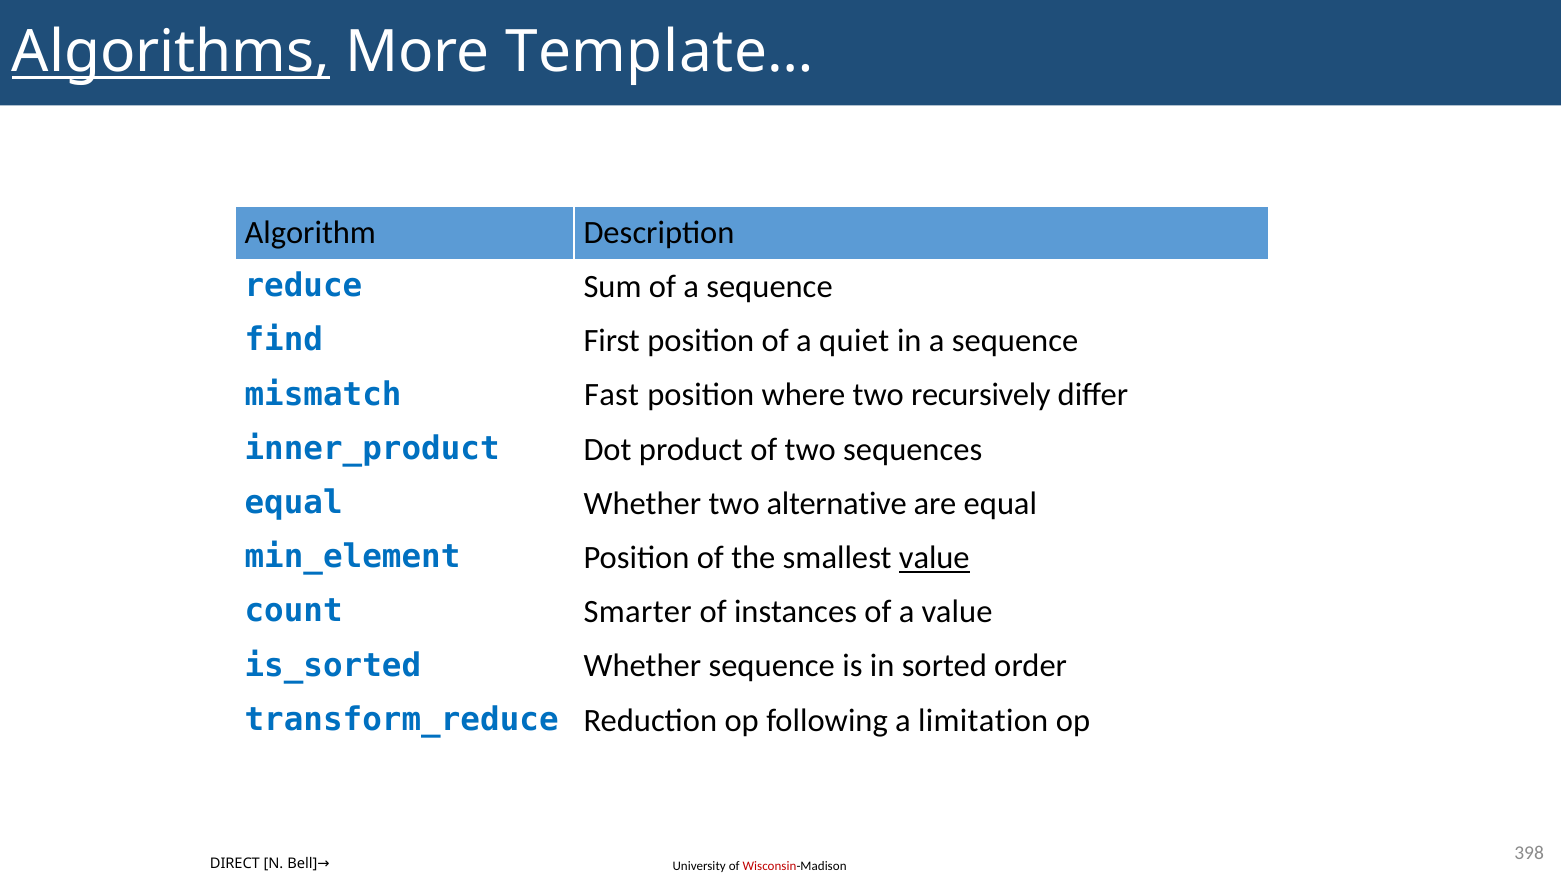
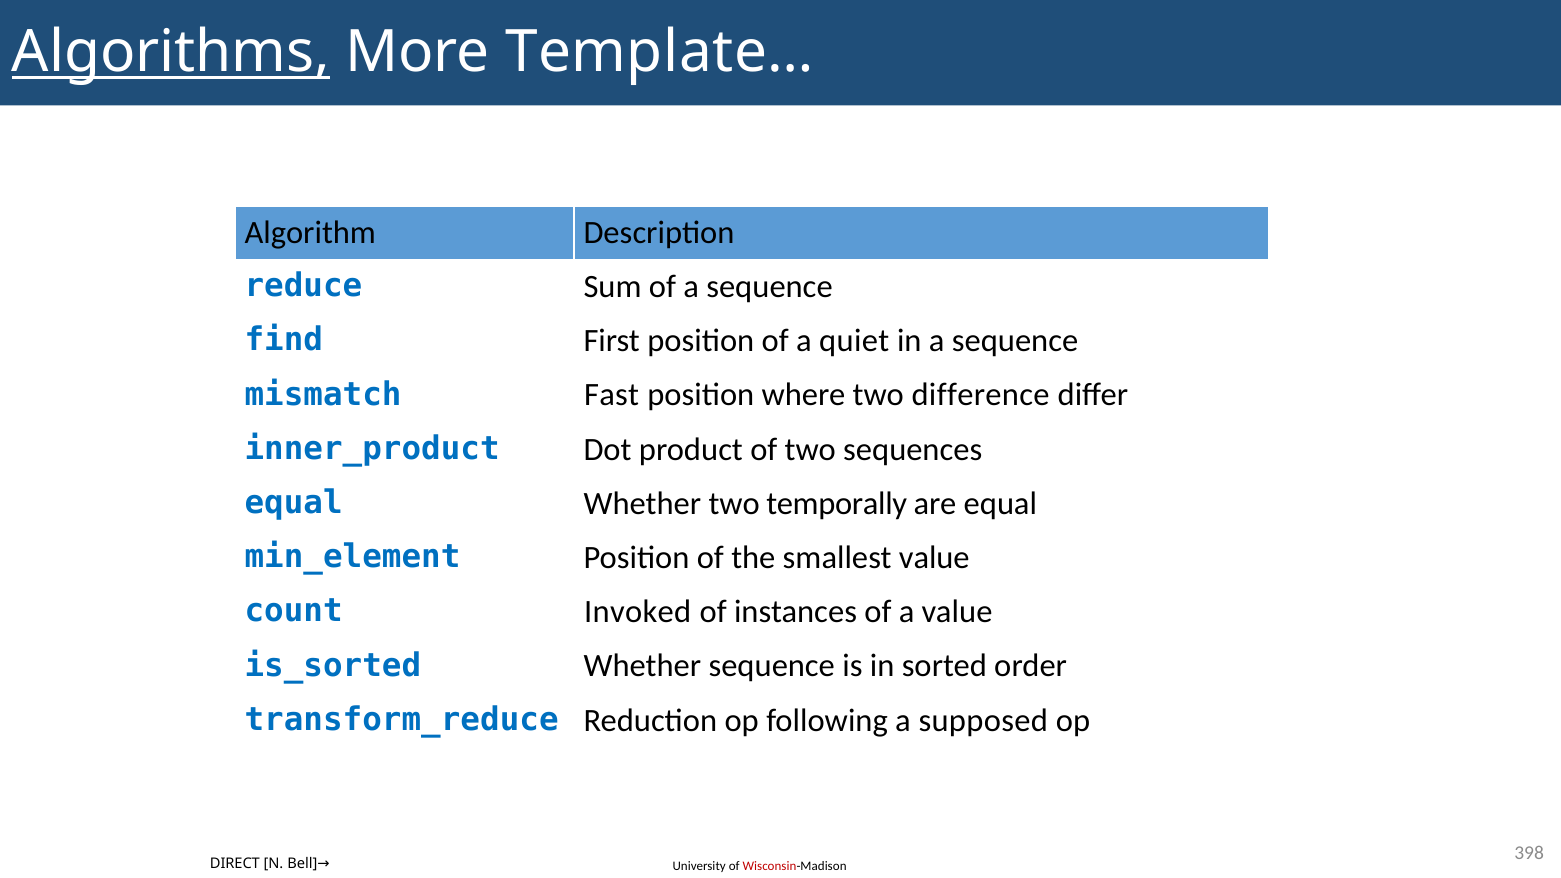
recursively: recursively -> difference (981, 395)
alternative: alternative -> temporally (837, 504)
value underline: present -> none (934, 558)
Smarter: Smarter -> Invoked (638, 612)
limitation: limitation -> supposed (983, 720)
